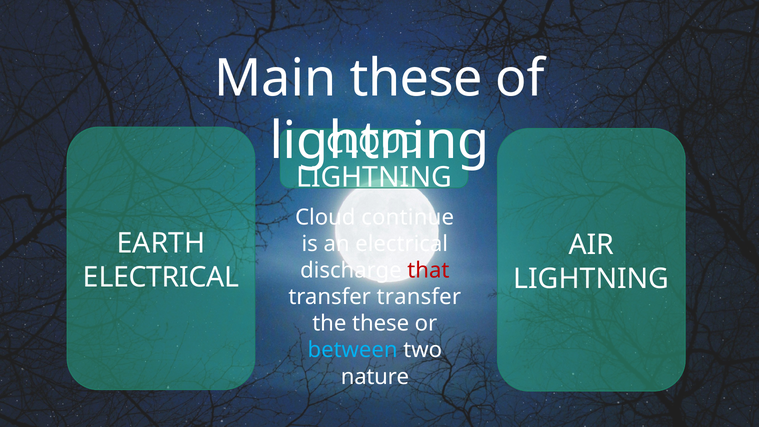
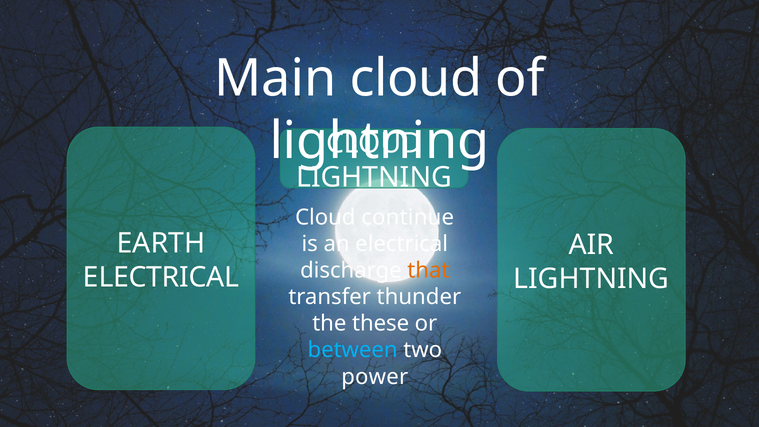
Main these: these -> cloud (416, 78)
that colour: red -> orange (428, 270)
transfer transfer: transfer -> thunder (419, 297)
nature: nature -> power (375, 377)
